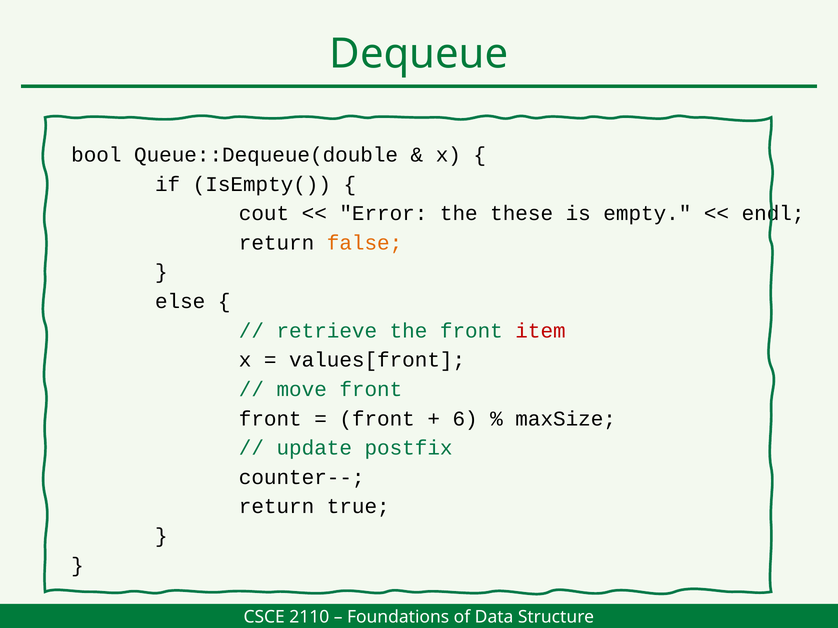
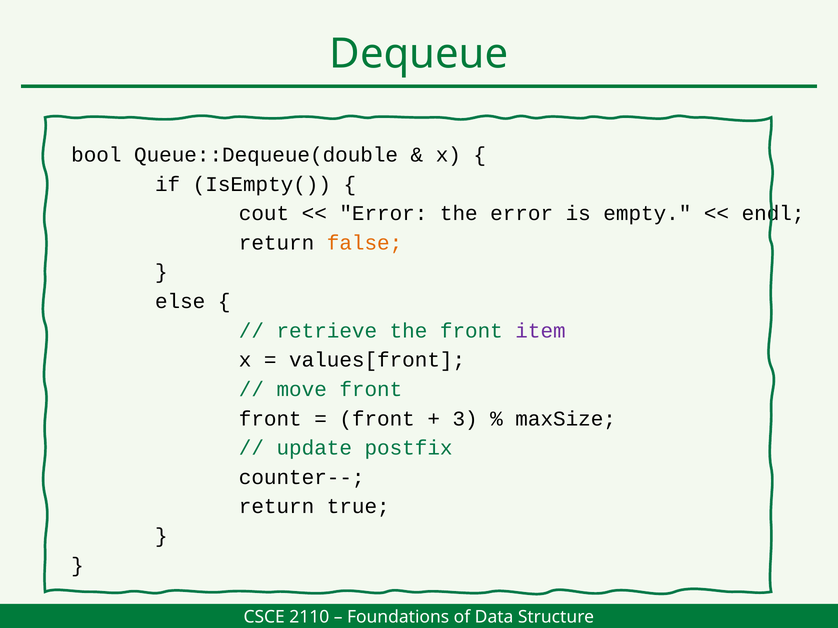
the these: these -> error (522, 214)
item colour: red -> purple (541, 331)
6: 6 -> 3 (465, 419)
